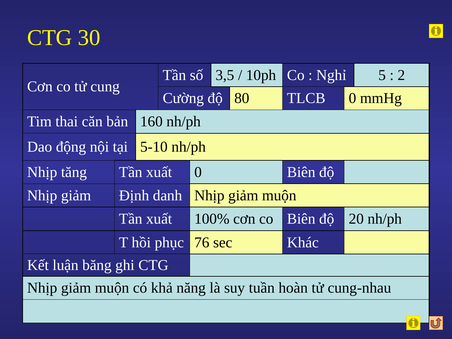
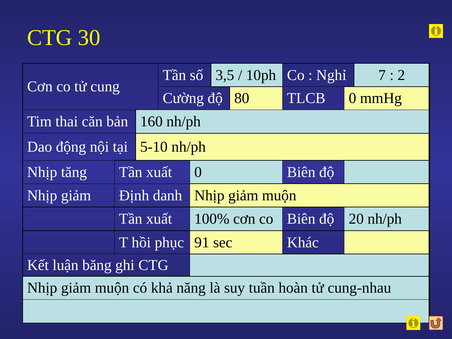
5: 5 -> 7 (382, 75)
76: 76 -> 91 (202, 242)
